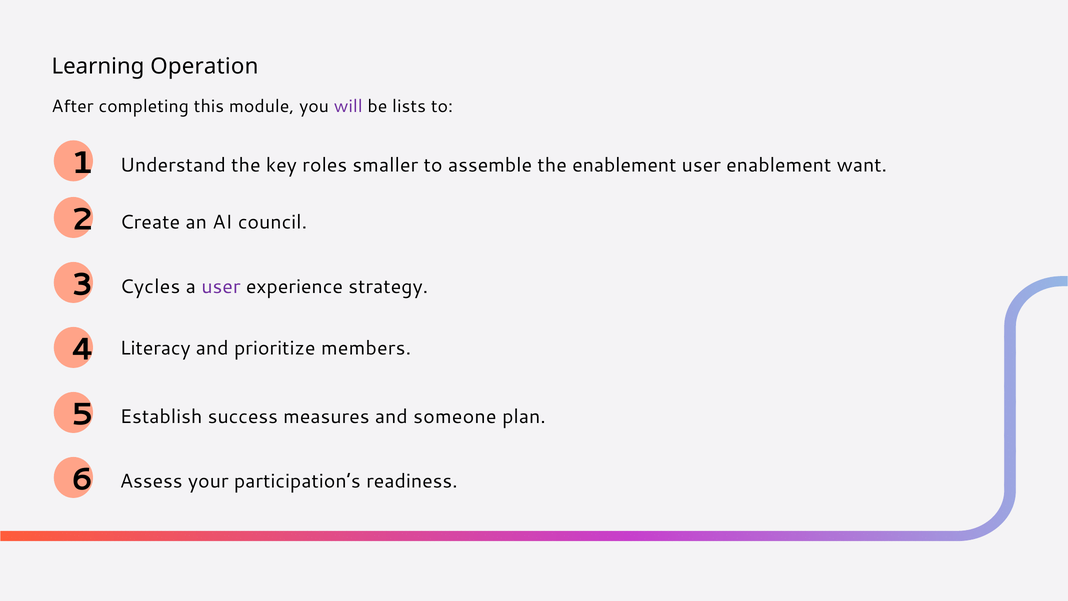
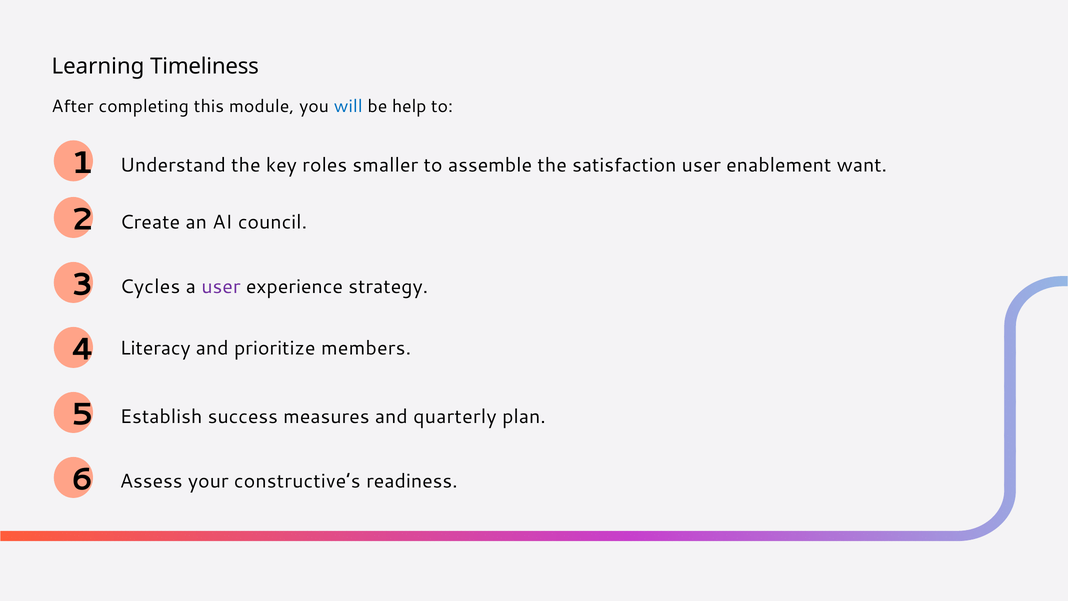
Operation: Operation -> Timeliness (205, 66)
will colour: purple -> blue (348, 106)
lists: lists -> help (409, 106)
the enablement: enablement -> satisfaction (624, 165)
someone: someone -> quarterly (455, 417)
participation’s: participation’s -> constructive’s (297, 481)
